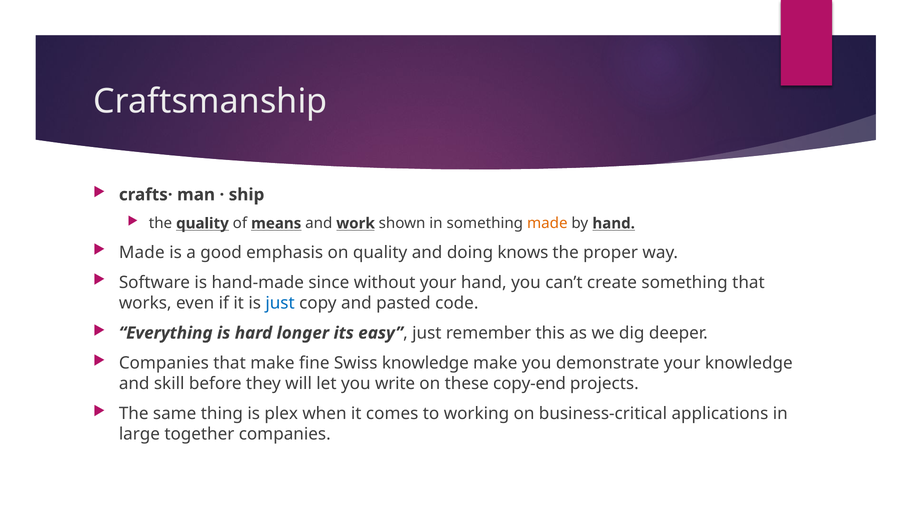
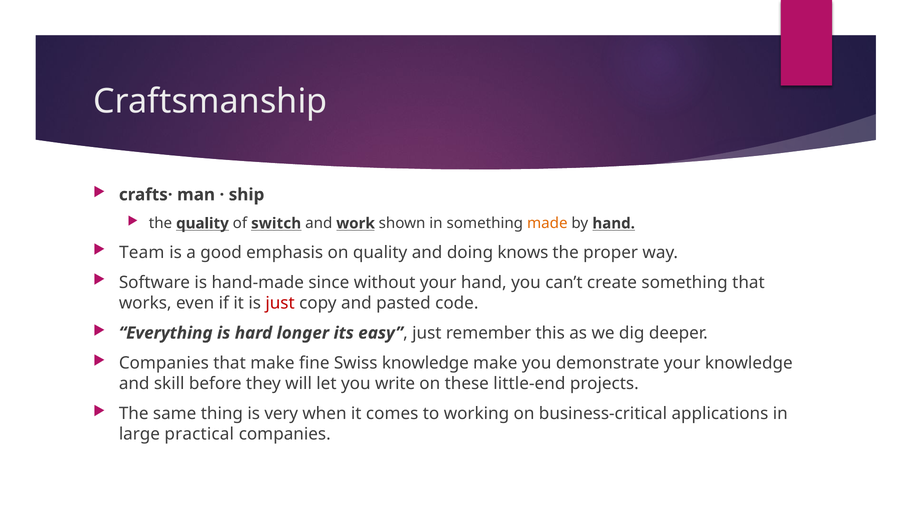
means: means -> switch (276, 223)
Made: Made -> Team (142, 252)
just colour: blue -> red (280, 303)
copy-end: copy-end -> little-end (529, 384)
plex: plex -> very (281, 414)
together: together -> practical (199, 434)
